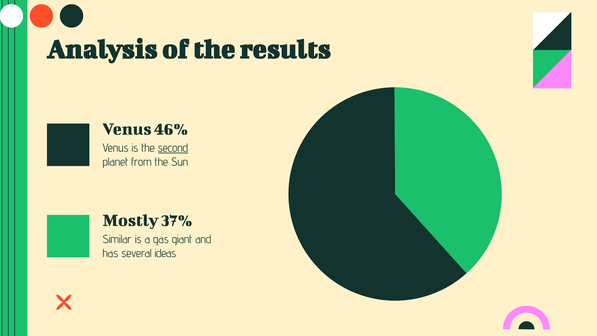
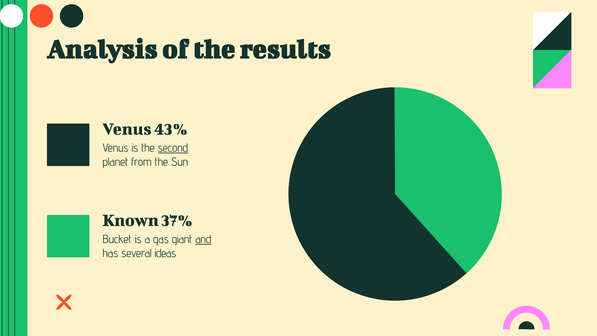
46%: 46% -> 43% (171, 129)
Mostly: Mostly -> Known (131, 220)
Similar: Similar -> Bucket (117, 239)
and underline: none -> present (203, 239)
